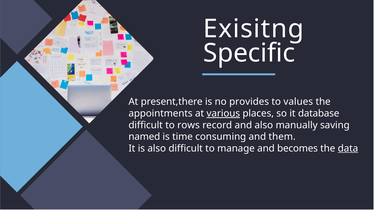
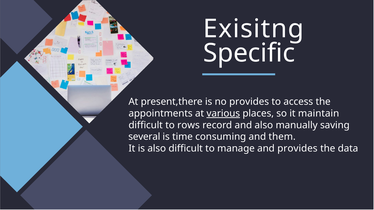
values: values -> access (298, 102)
database: database -> maintain (319, 114)
named: named -> several (144, 137)
and becomes: becomes -> provides (297, 149)
data underline: present -> none (348, 149)
